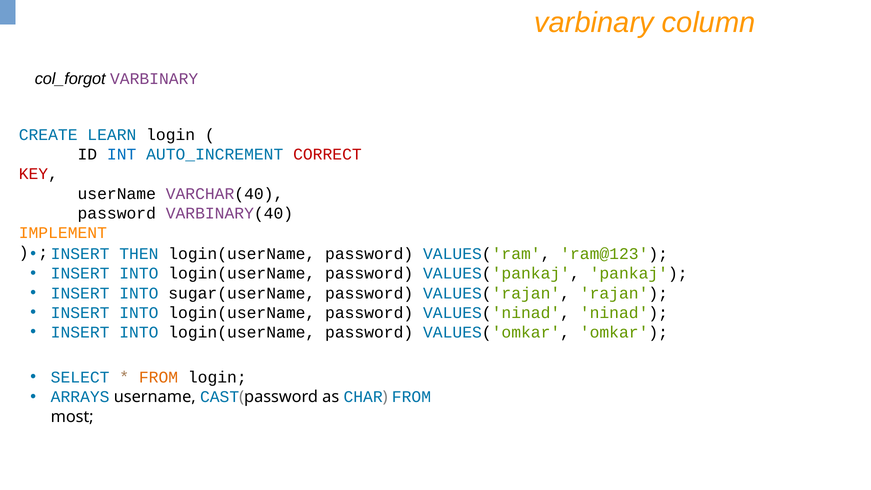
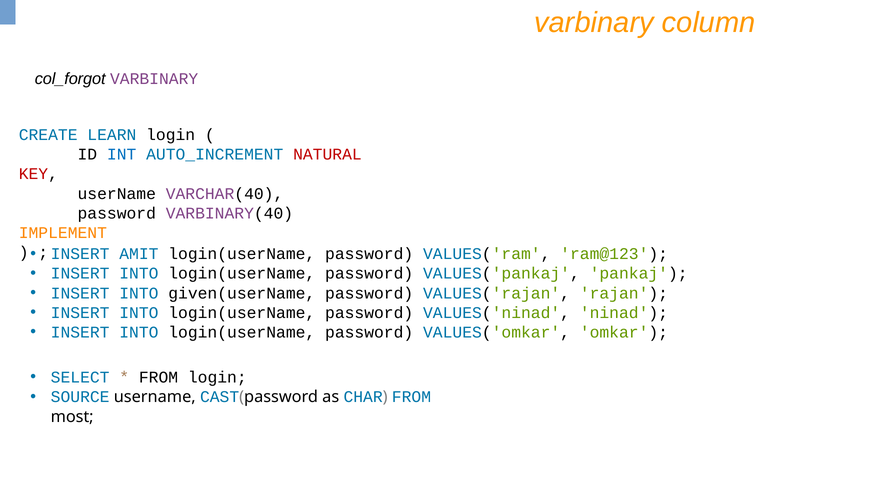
CORRECT: CORRECT -> NATURAL (327, 154)
THEN: THEN -> AMIT (139, 254)
sugar(userName: sugar(userName -> given(userName (242, 293)
FROM colour: orange -> black (159, 377)
ARRAYS: ARRAYS -> SOURCE (80, 397)
